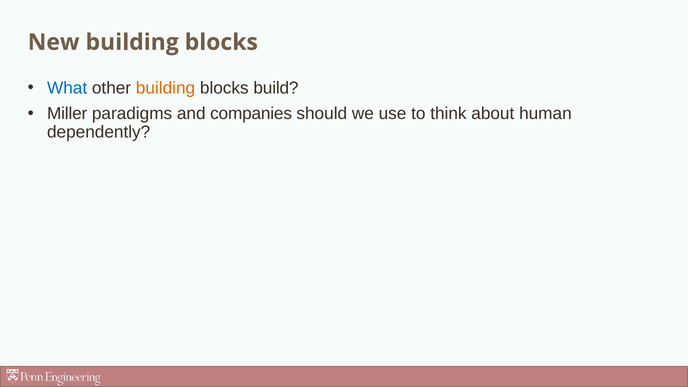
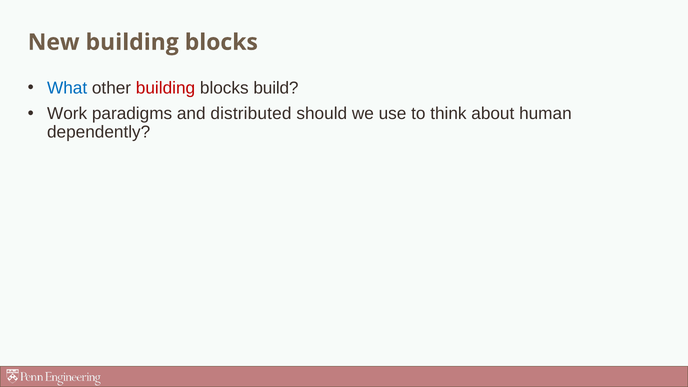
building colour: orange -> red (166, 88)
Miller: Miller -> Work (67, 114)
companies: companies -> distributed (251, 114)
